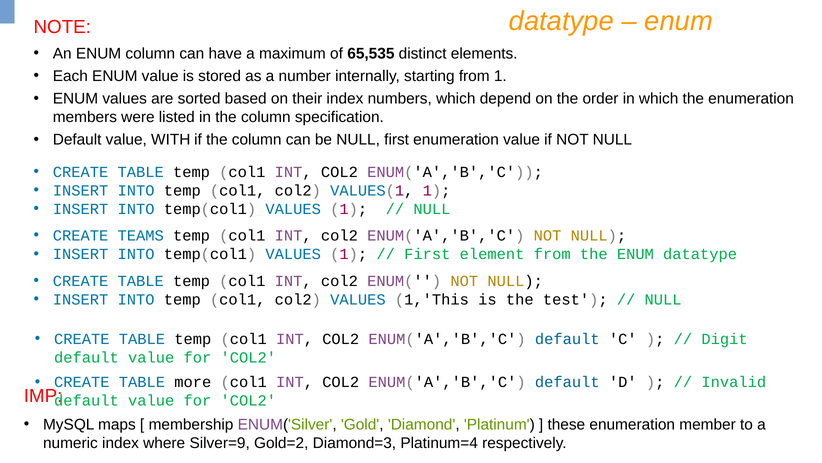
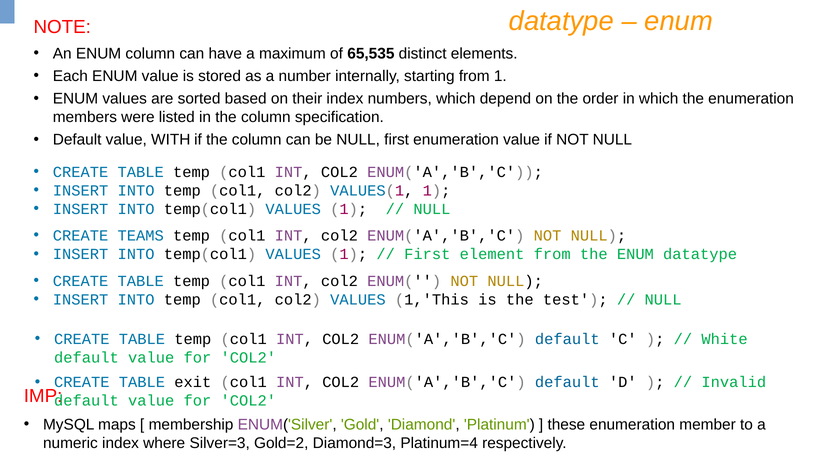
Digit: Digit -> White (725, 339)
more: more -> exit (193, 382)
Silver=9: Silver=9 -> Silver=3 (220, 442)
